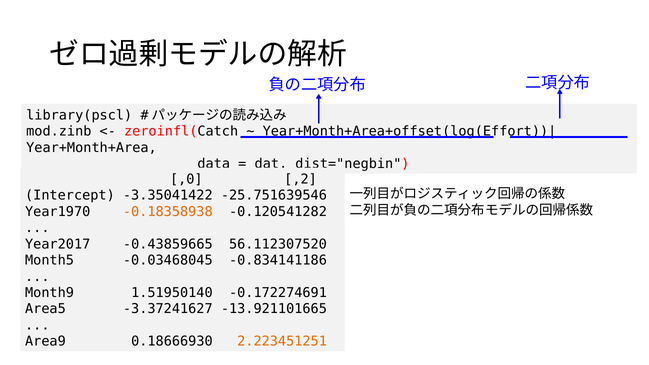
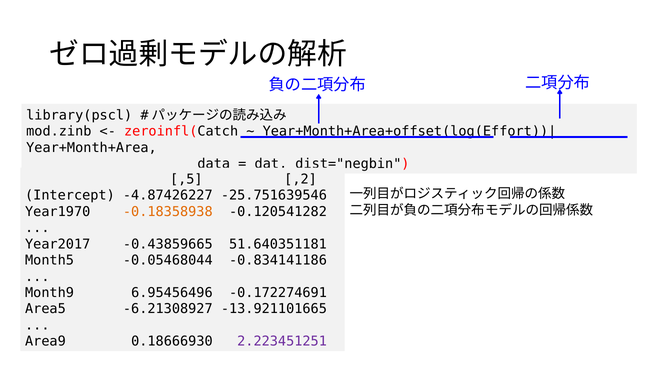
,0: ,0 -> ,5 (186, 179)
-3.35041422: -3.35041422 -> -4.87426227 (168, 195)
56.112307520: 56.112307520 -> 51.640351181 (278, 244)
-0.03468045: -0.03468045 -> -0.05468044 (168, 260)
1.51950140: 1.51950140 -> 6.95456496 (172, 293)
-3.37241627: -3.37241627 -> -6.21308927 (168, 309)
2.223451251 colour: orange -> purple (282, 342)
